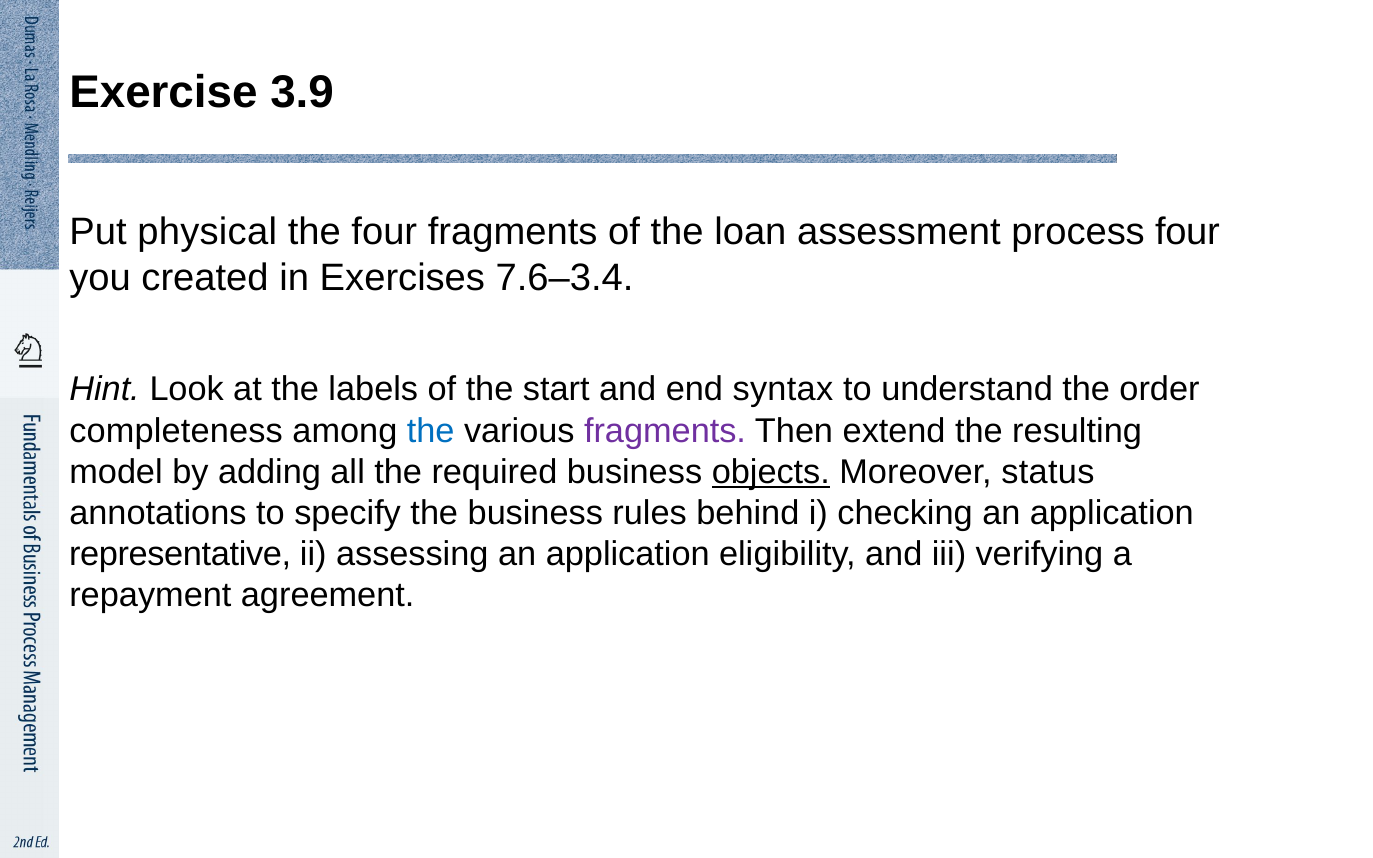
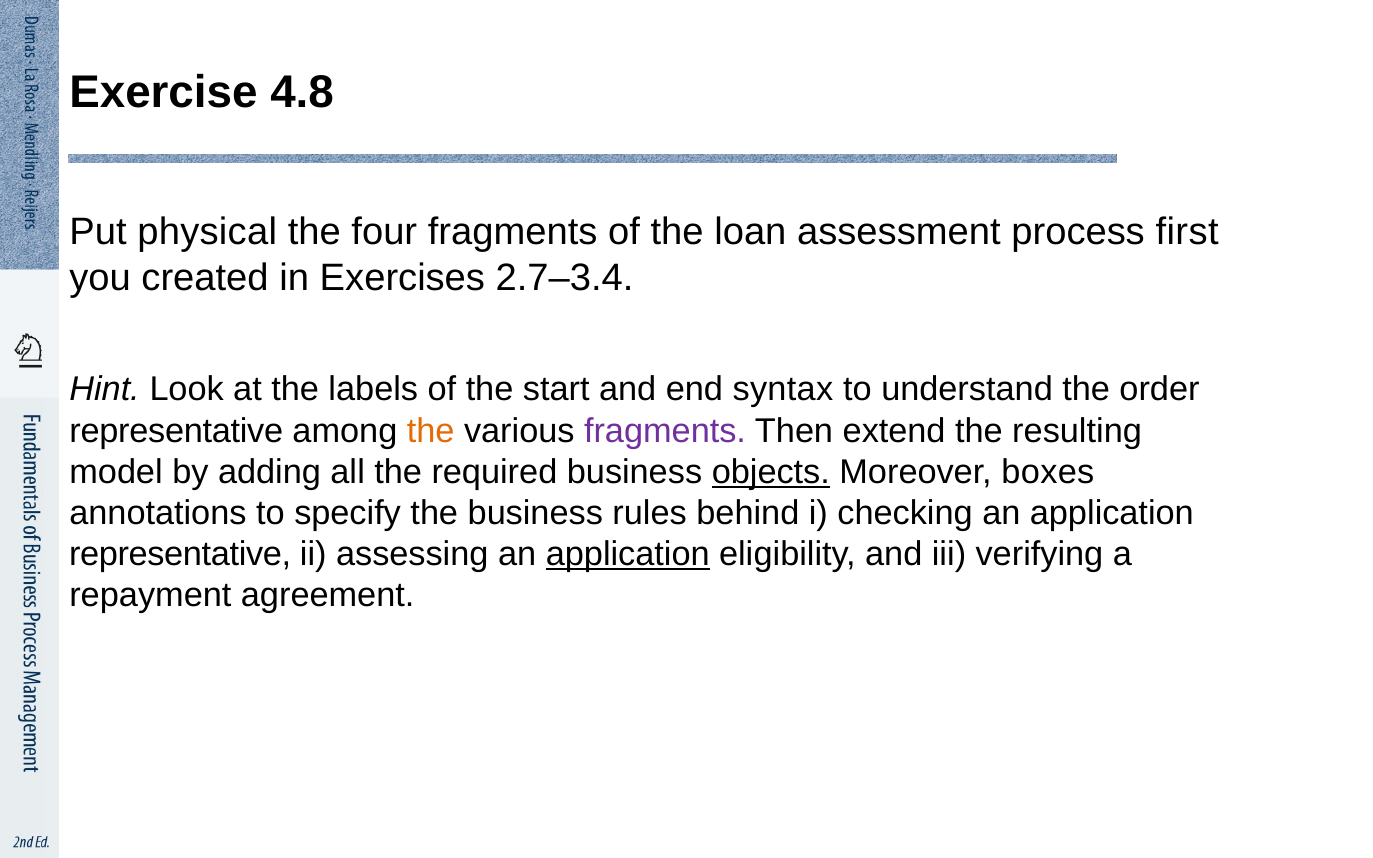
3.9: 3.9 -> 4.8 (302, 92)
process four: four -> first (1187, 232)
7.6–3.4: 7.6–3.4 -> 2.7–3.4 (565, 278)
completeness: completeness -> representative (176, 431)
the colour: blue -> orange (431, 431)
status: status -> boxes (1048, 472)
application underline: none -> present (628, 554)
